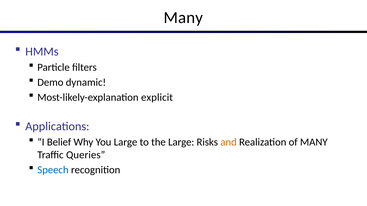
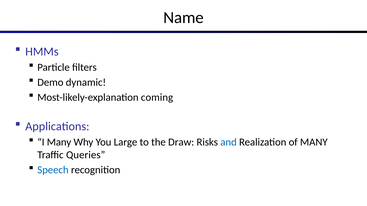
Many: Many -> Name (184, 18)
explicit: explicit -> coming (157, 97)
I Belief: Belief -> Many (59, 142)
the Large: Large -> Draw (181, 142)
and colour: orange -> blue (229, 142)
